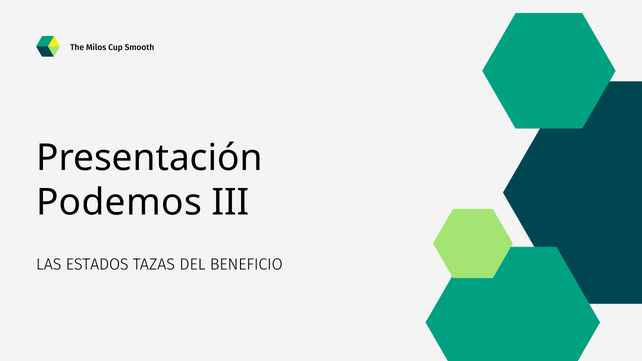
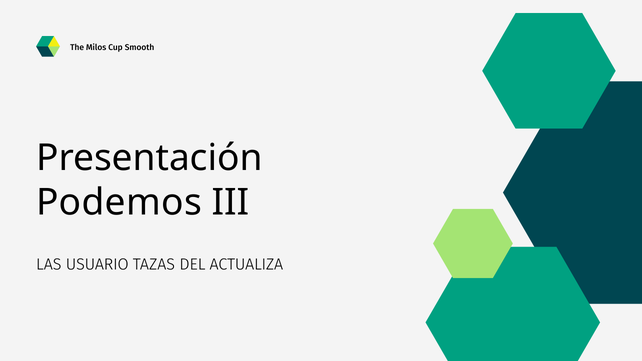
ESTADOS: ESTADOS -> USUARIO (97, 264)
BENEFICIO: BENEFICIO -> ACTUALIZA (246, 264)
